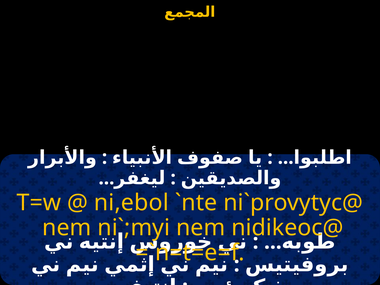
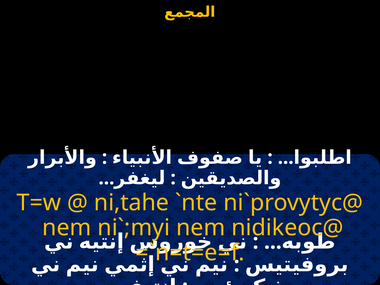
ni,ebol: ni,ebol -> ni,tahe (131, 203)
